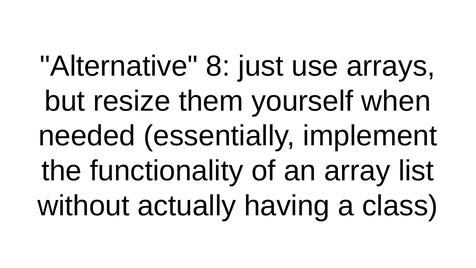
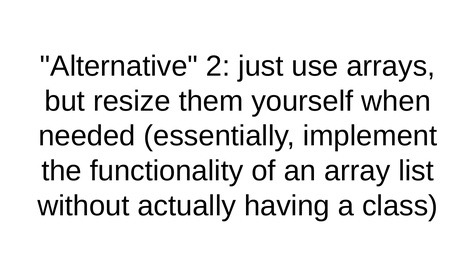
8: 8 -> 2 (218, 66)
